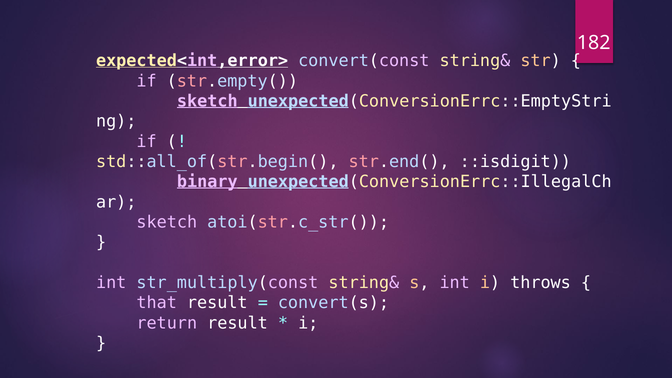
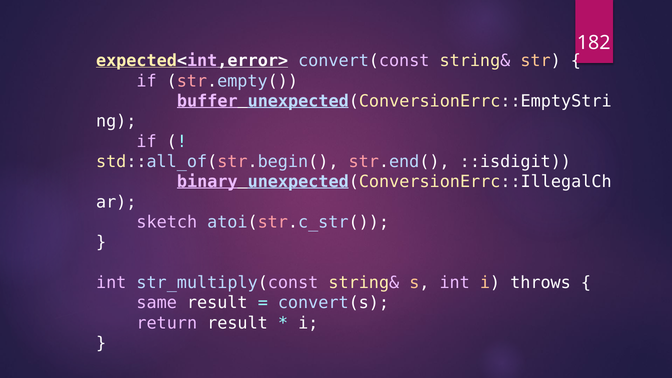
sketch: sketch -> buffer (207, 101)
that: that -> same (157, 303)
